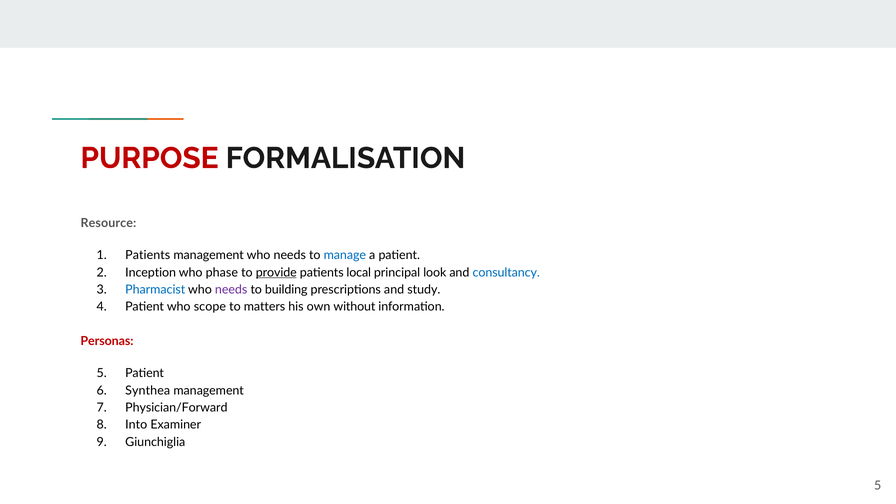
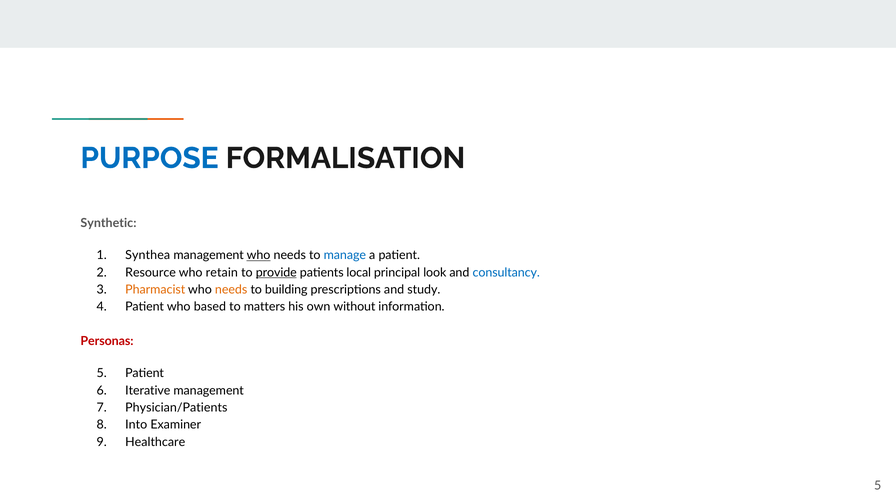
PURPOSE colour: red -> blue (150, 158)
Resource: Resource -> Synthetic (108, 223)
Patients: Patients -> Synthea (148, 255)
who underline: none -> present (259, 255)
Inception: Inception -> Resource (151, 273)
phase: phase -> retain (222, 273)
Pharmacist colour: blue -> orange (155, 290)
needs colour: purple -> orange (231, 290)
scope: scope -> based (210, 307)
Synthea: Synthea -> Iterative (148, 391)
Physician/Forward: Physician/Forward -> Physician/Patients (176, 408)
Giunchiglia: Giunchiglia -> Healthcare (155, 442)
